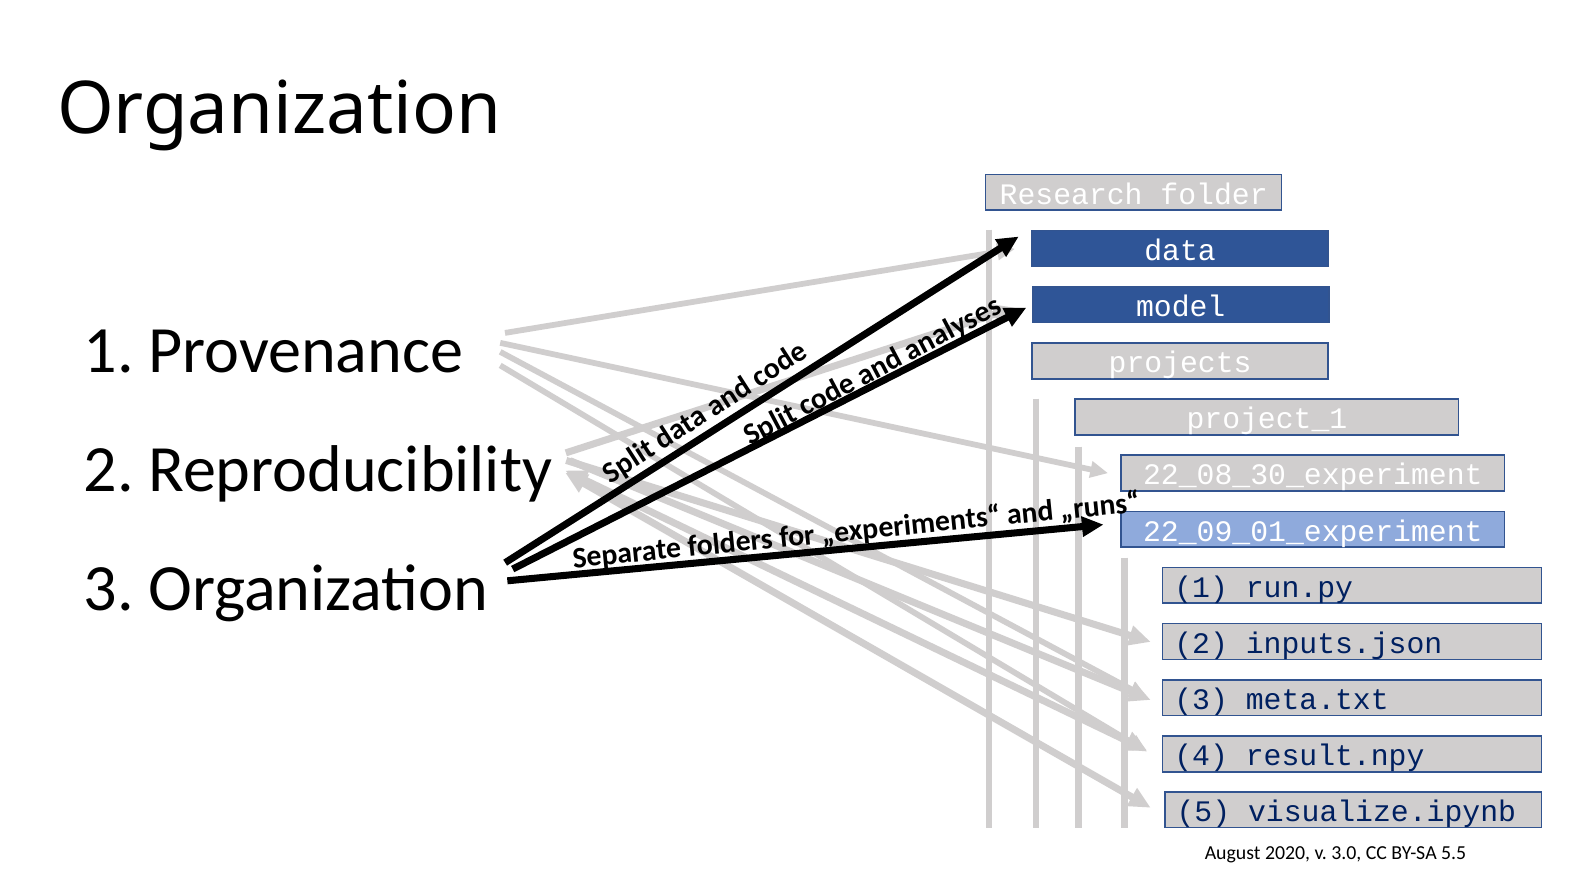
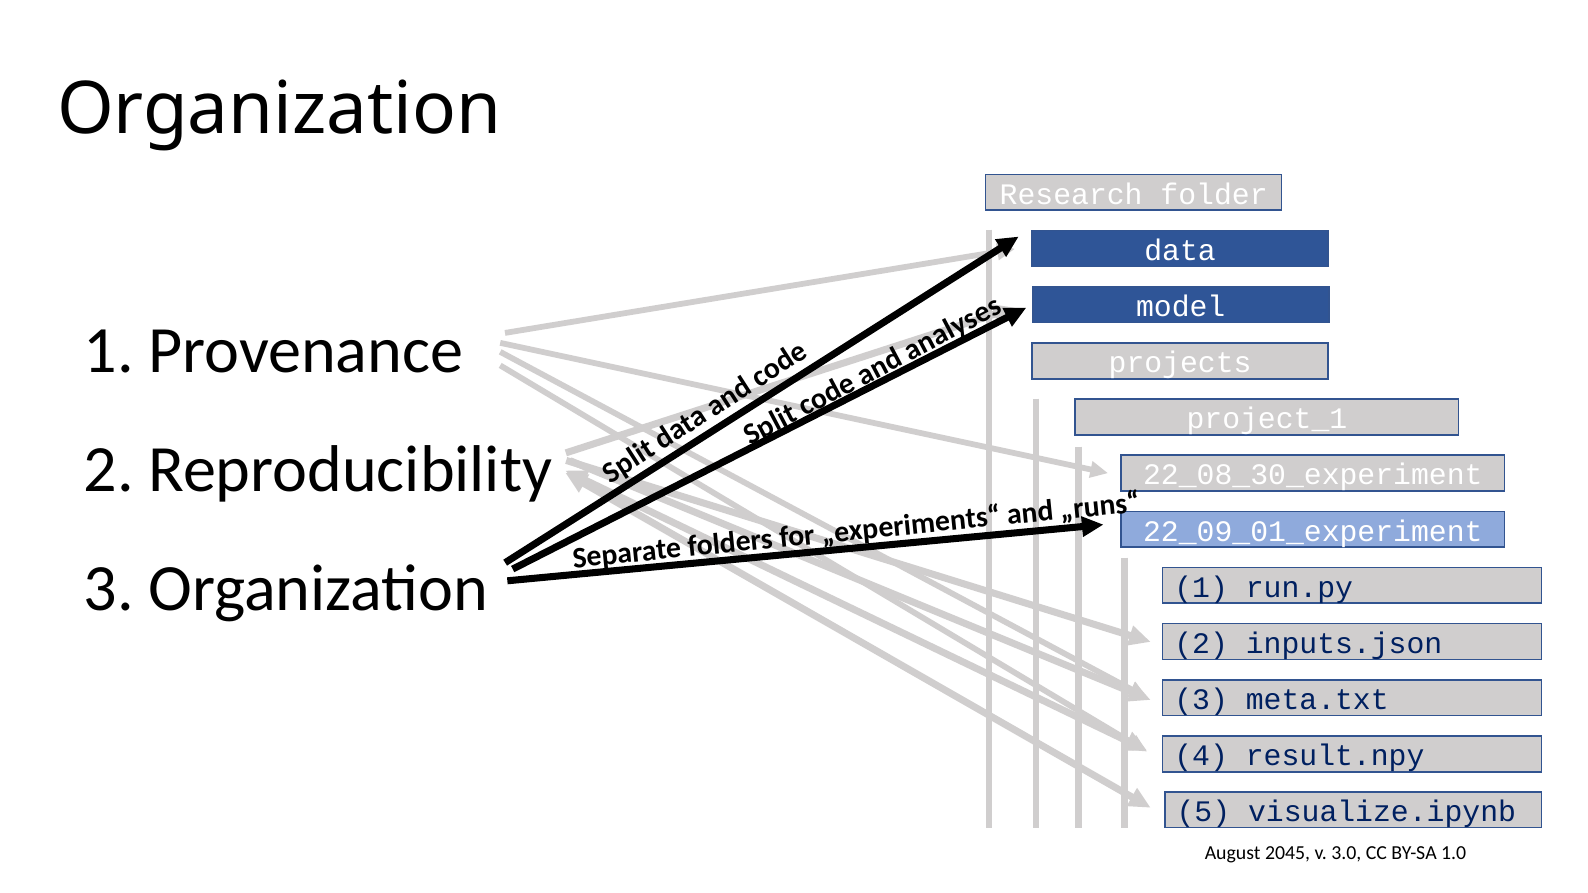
2020: 2020 -> 2045 (1288, 853)
5.5: 5.5 -> 1.0 (1454, 853)
